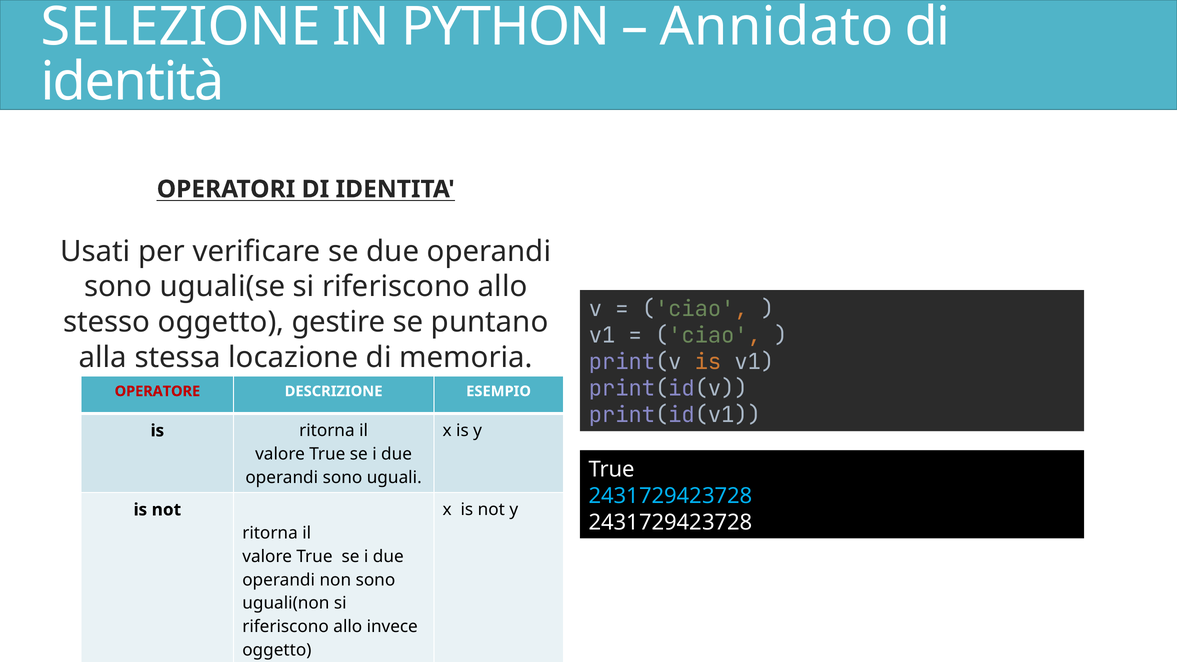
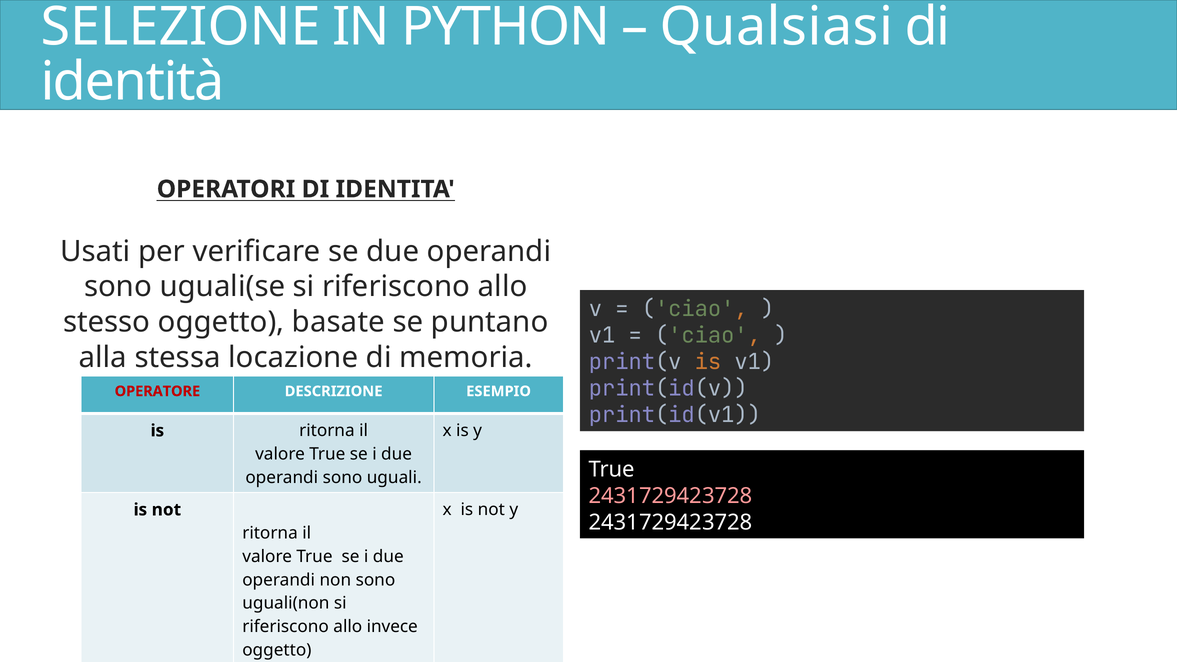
Annidato: Annidato -> Qualsiasi (776, 27)
gestire: gestire -> basate (338, 322)
2431729423728 colour: light blue -> pink (671, 496)
